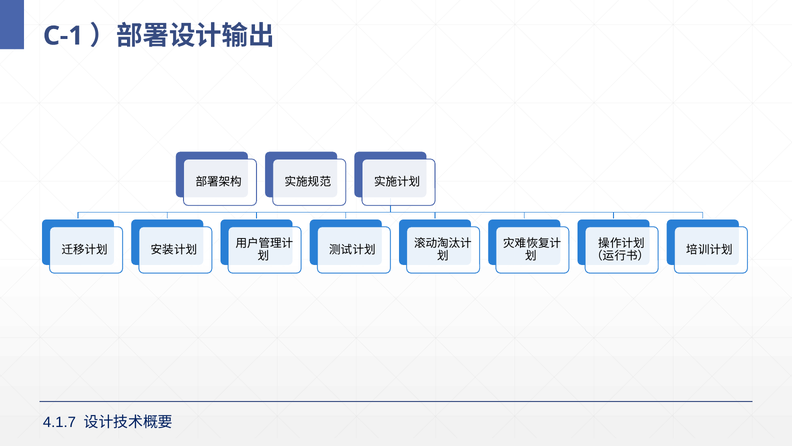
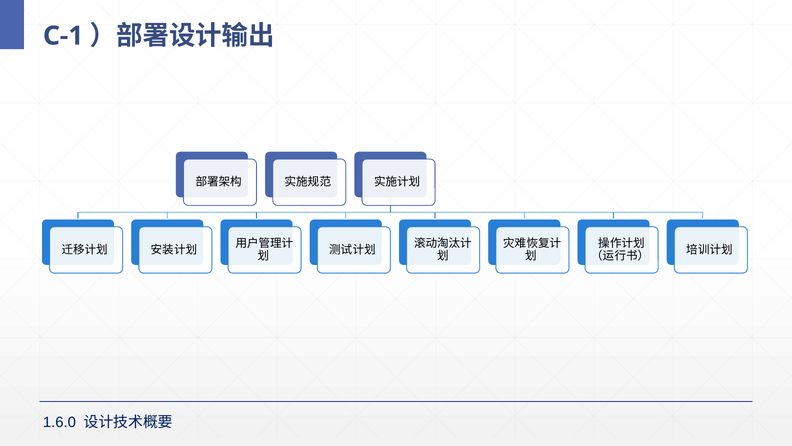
4.1.7: 4.1.7 -> 1.6.0 (59, 422)
